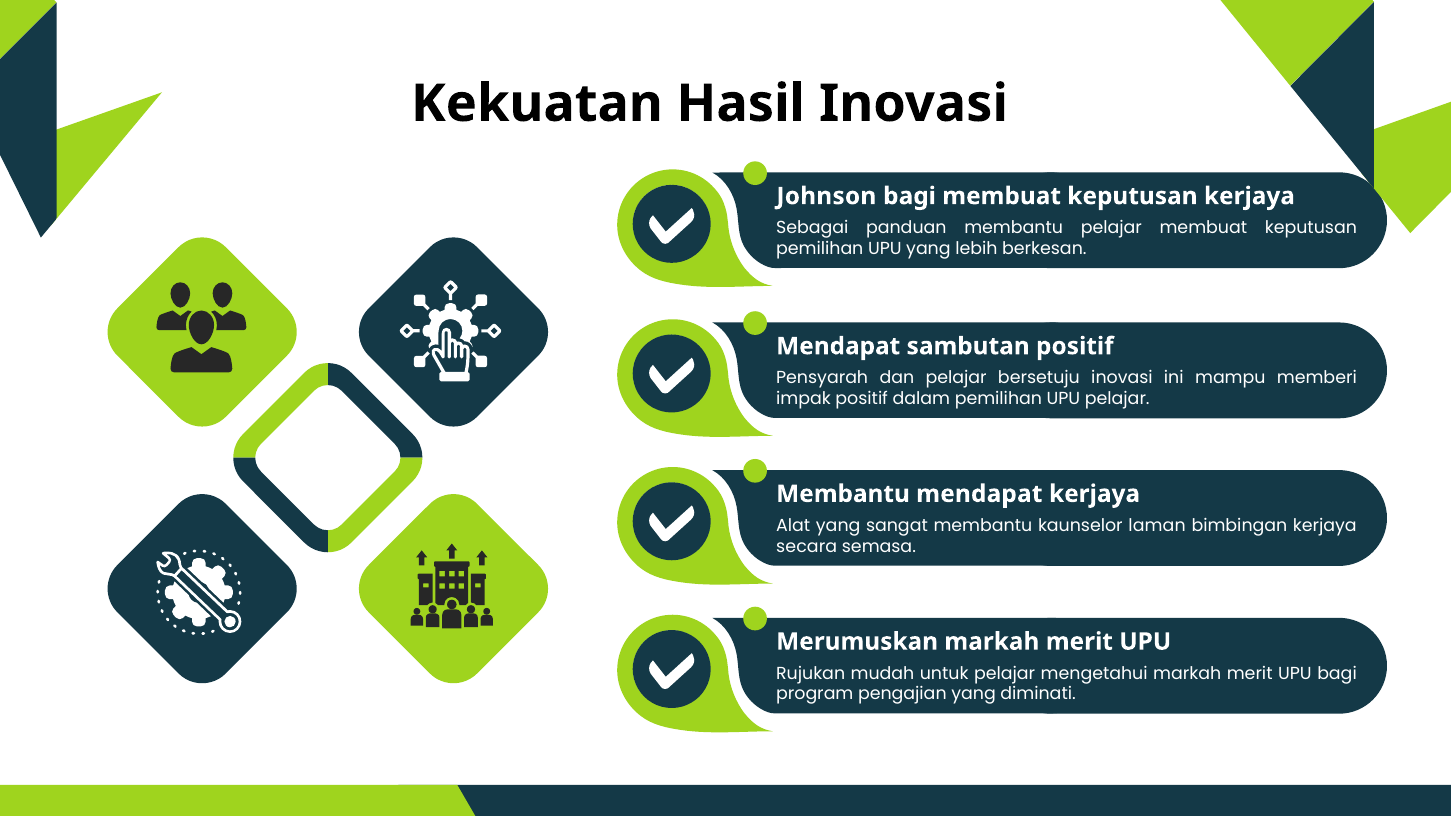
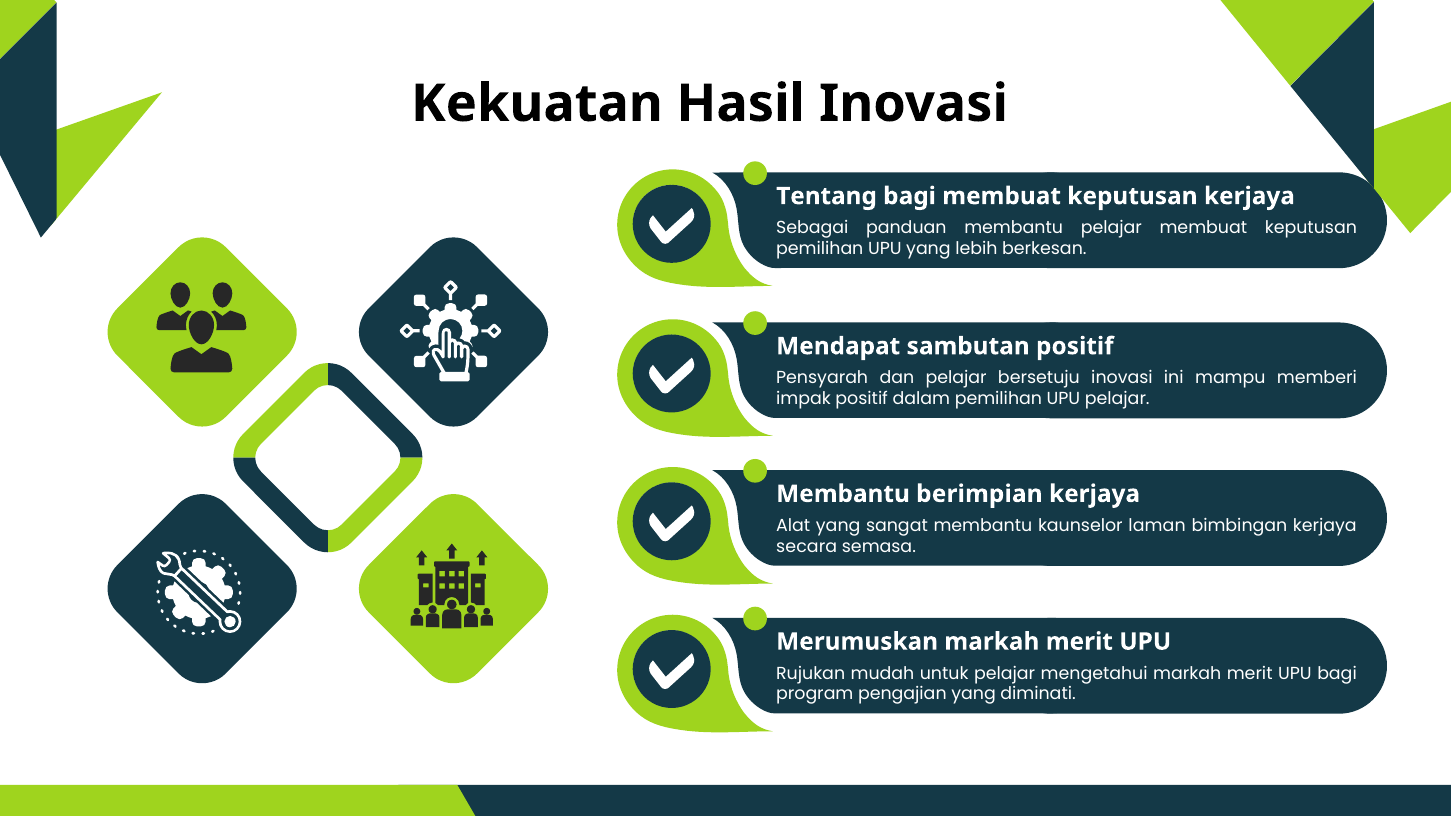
Johnson: Johnson -> Tentang (827, 196)
Membantu mendapat: mendapat -> berimpian (979, 494)
